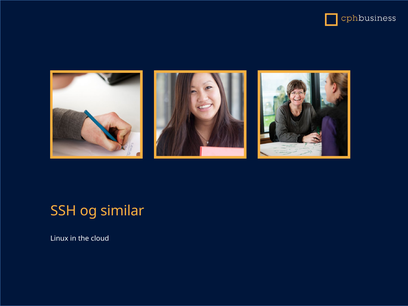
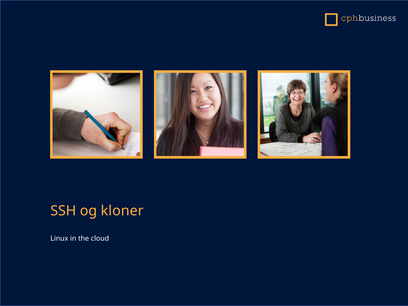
similar: similar -> kloner (122, 211)
